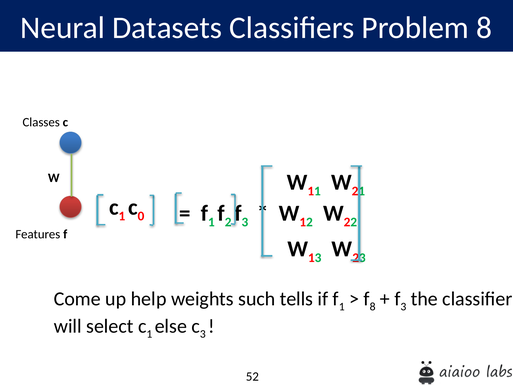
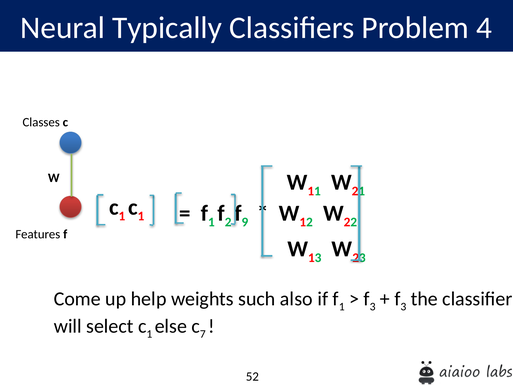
Datasets: Datasets -> Typically (167, 28)
Problem 8: 8 -> 4 (484, 28)
0: 0 -> 1 (141, 216)
3: 3 -> 9 (245, 222)
tells: tells -> also (296, 299)
8: 8 -> 3 (373, 306)
c 3: 3 -> 7 (203, 334)
